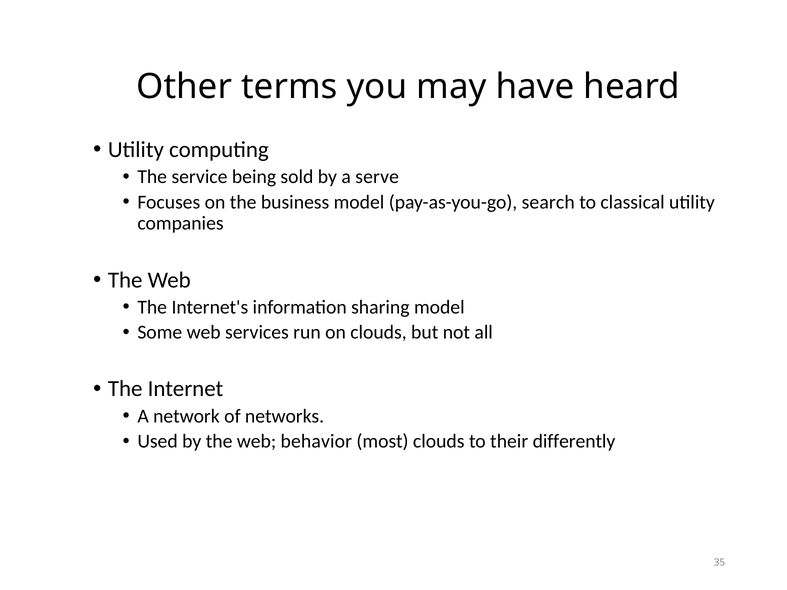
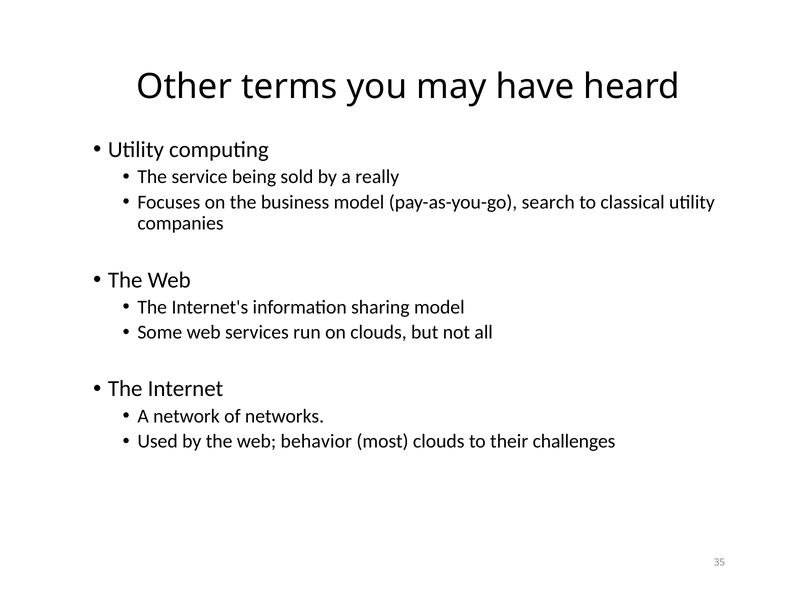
serve: serve -> really (377, 177)
differently: differently -> challenges (574, 442)
